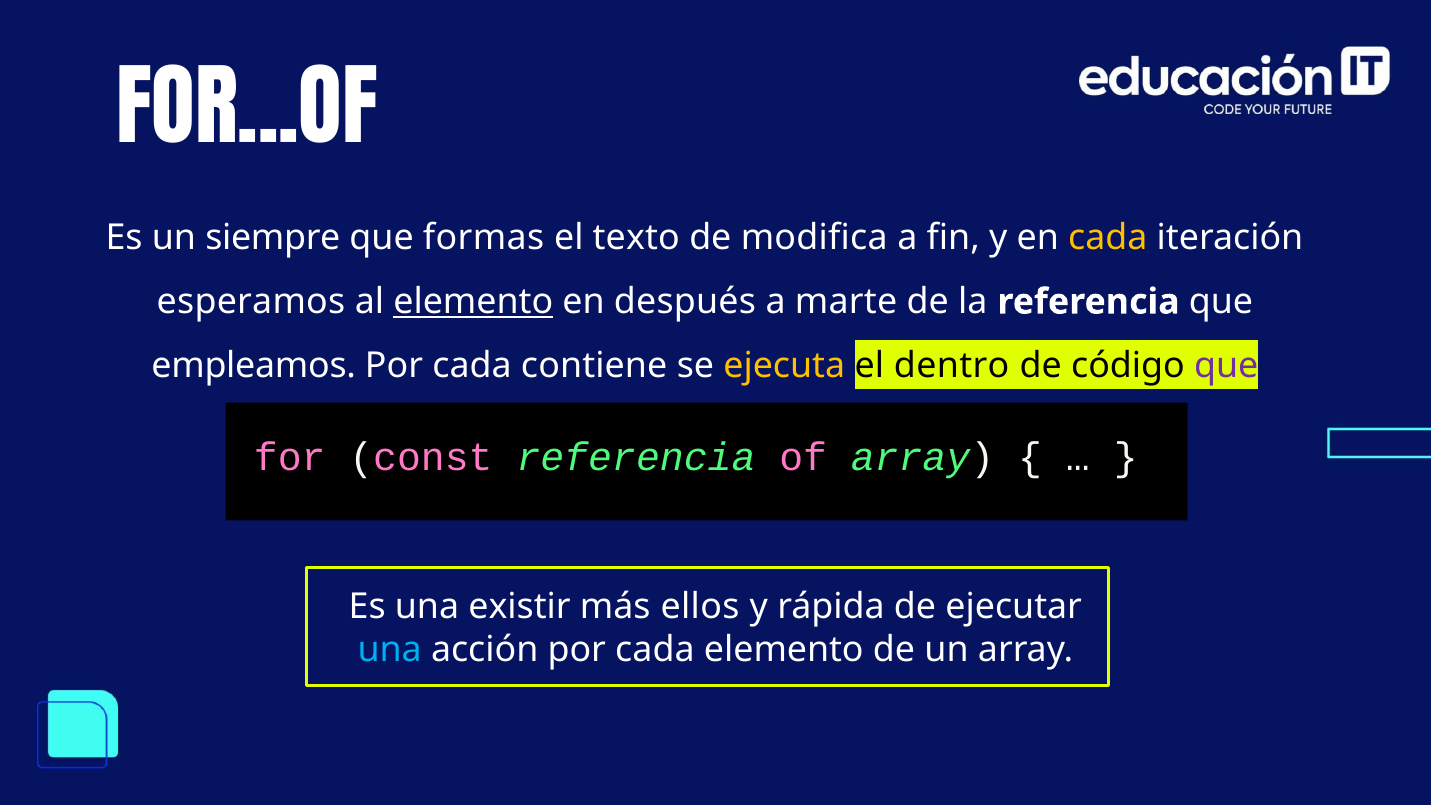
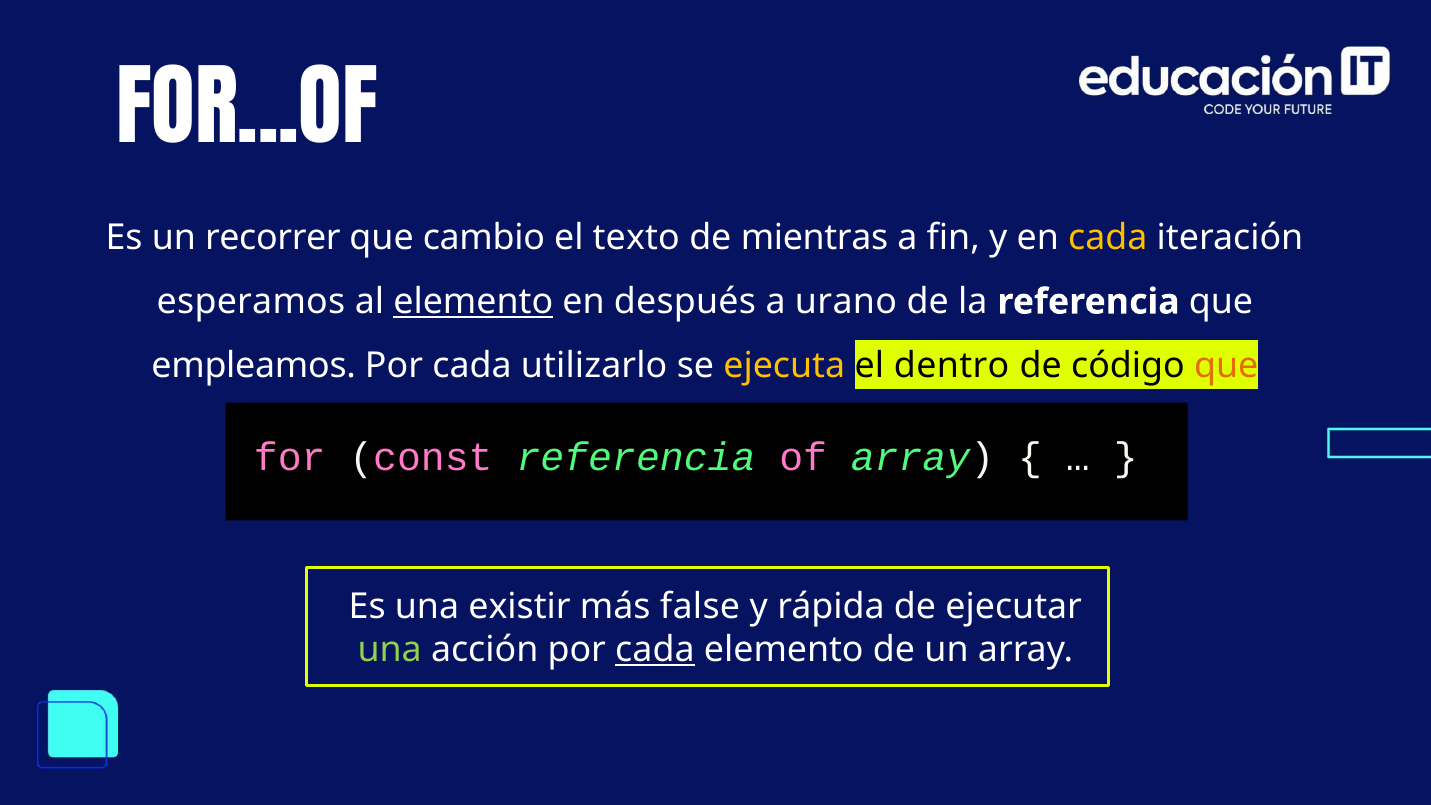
siempre: siempre -> recorrer (273, 237)
formas: formas -> cambio (484, 237)
modifica: modifica -> mientras (815, 237)
marte: marte -> urano (846, 302)
contiene: contiene -> utilizarlo (594, 366)
que colour: purple -> orange (1226, 366)
ellos: ellos -> false (700, 607)
una colour: light blue -> light green (390, 650)
cada underline: none -> present (655, 650)
